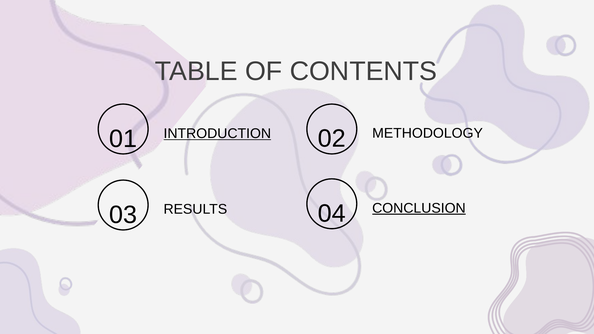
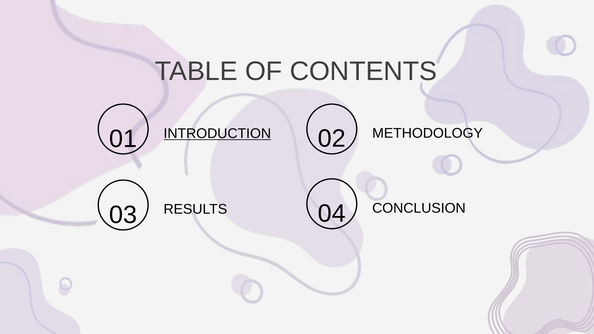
CONCLUSION underline: present -> none (419, 208)
